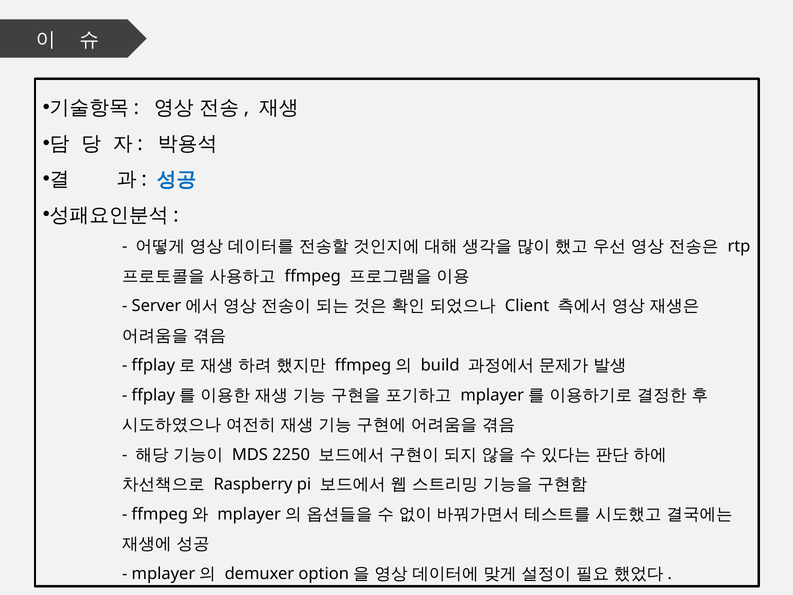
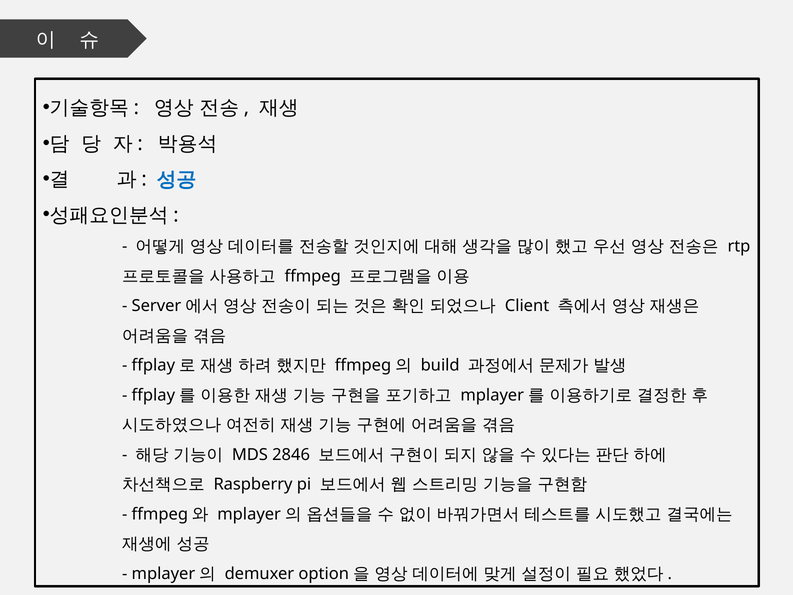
2250: 2250 -> 2846 (291, 454)
